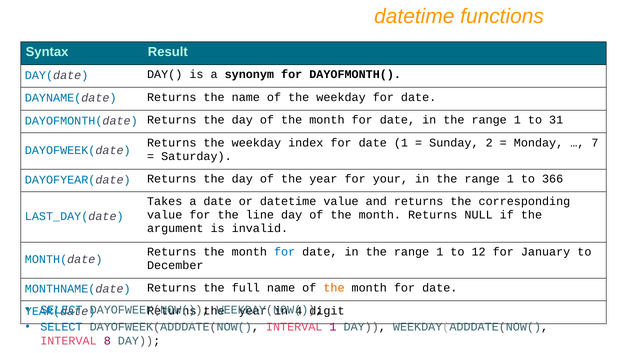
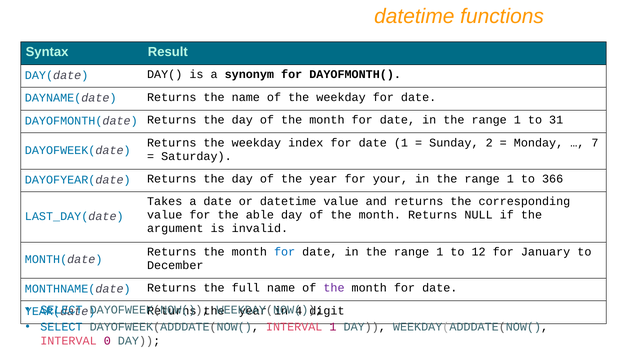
line: line -> able (260, 215)
the colour: orange -> purple (334, 288)
8: 8 -> 0 (107, 341)
